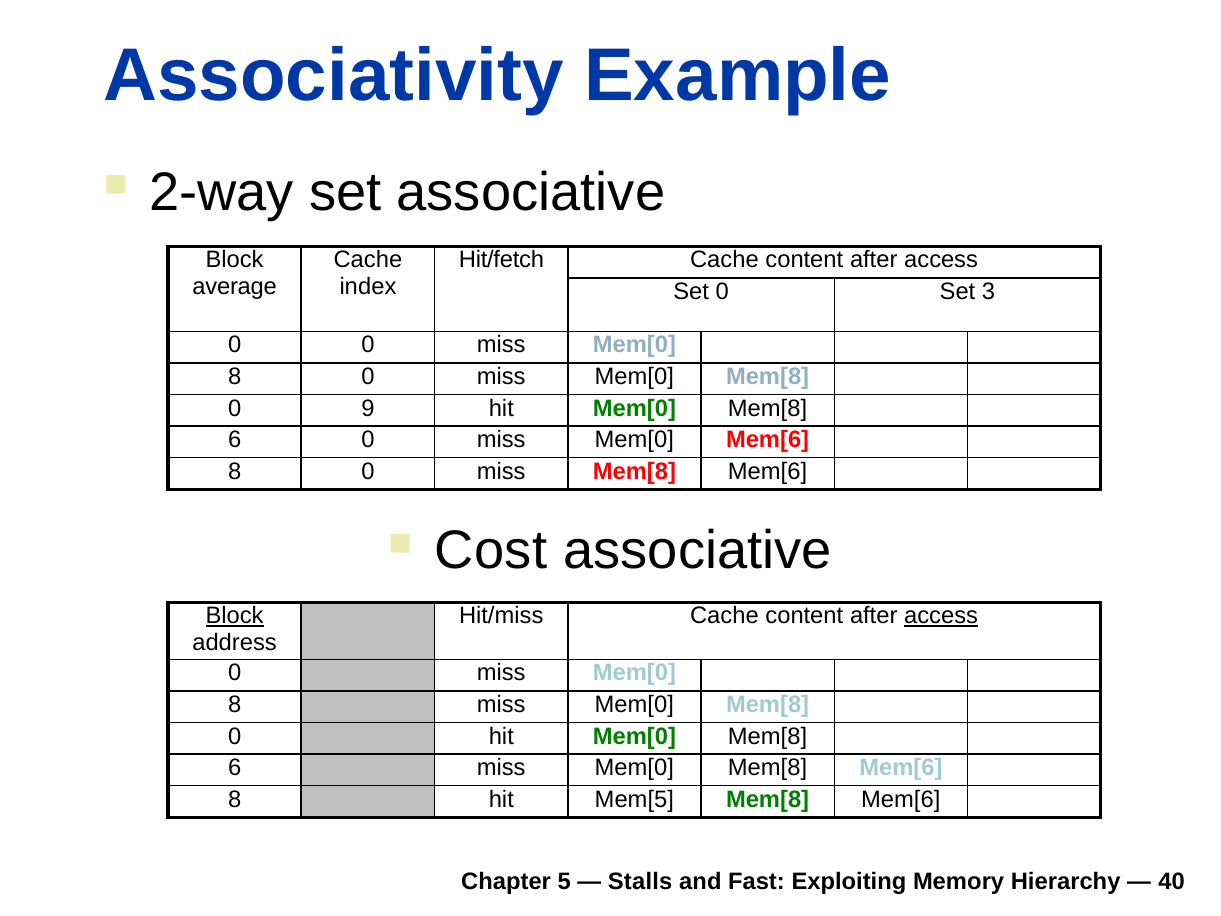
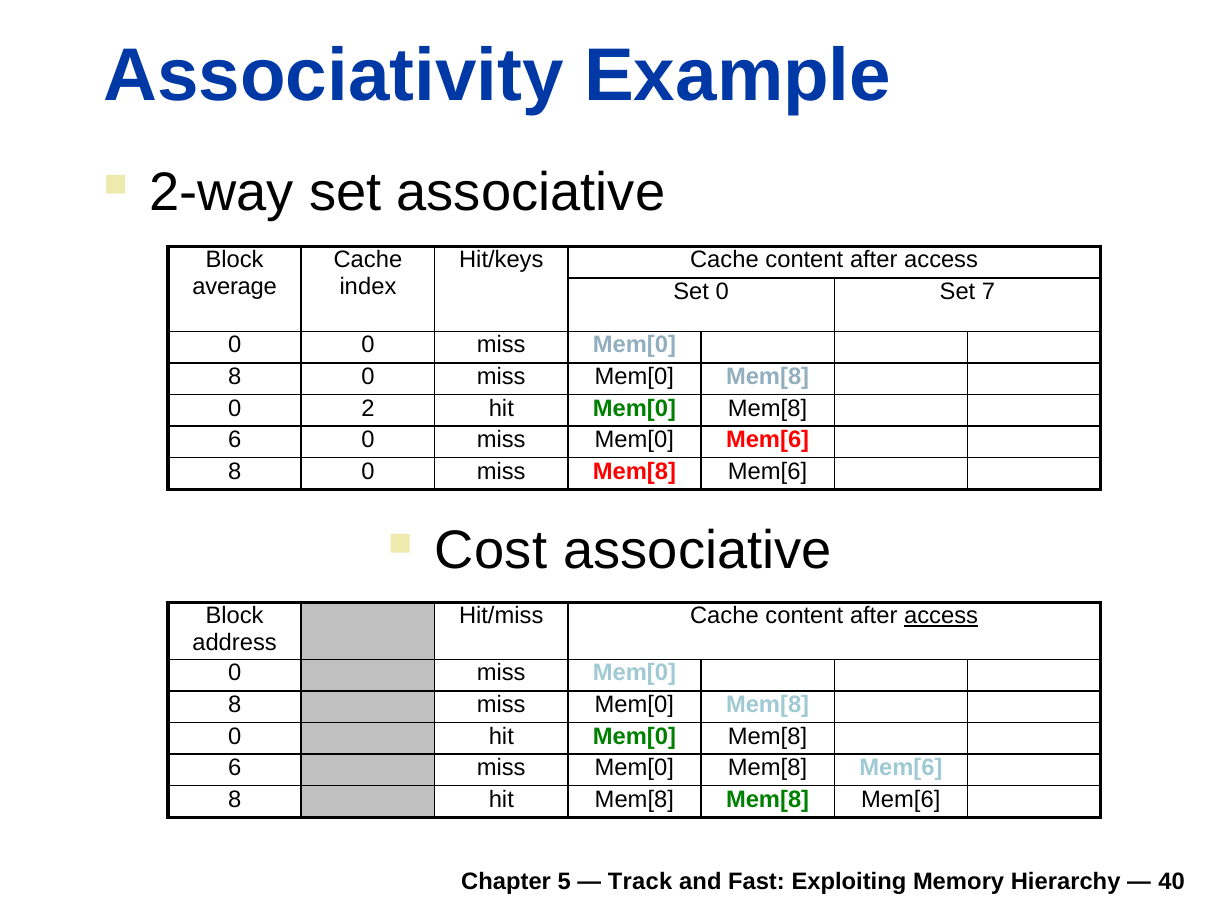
Hit/fetch: Hit/fetch -> Hit/keys (501, 260)
3: 3 -> 7 (989, 292)
9: 9 -> 2 (368, 408)
Block underline: present -> none (235, 616)
hit Mem[5: Mem[5 -> Mem[8 (634, 799)
Stalls: Stalls -> Track (640, 881)
